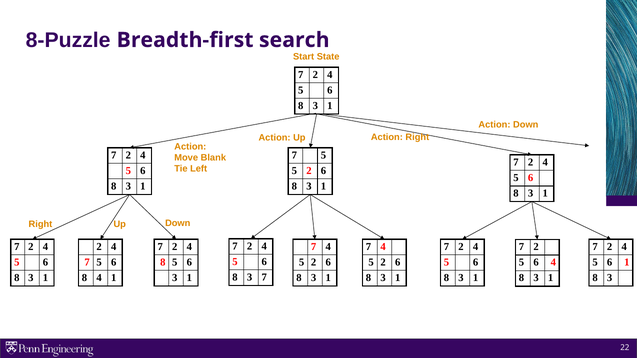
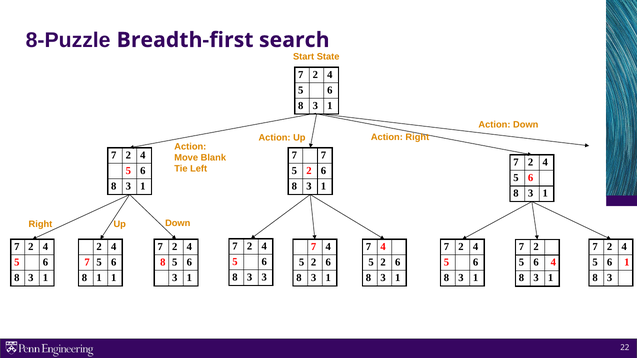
5: 5 -> 7 (324, 155)
7: 7 -> 3 (264, 278)
8 4: 4 -> 1 (99, 278)
